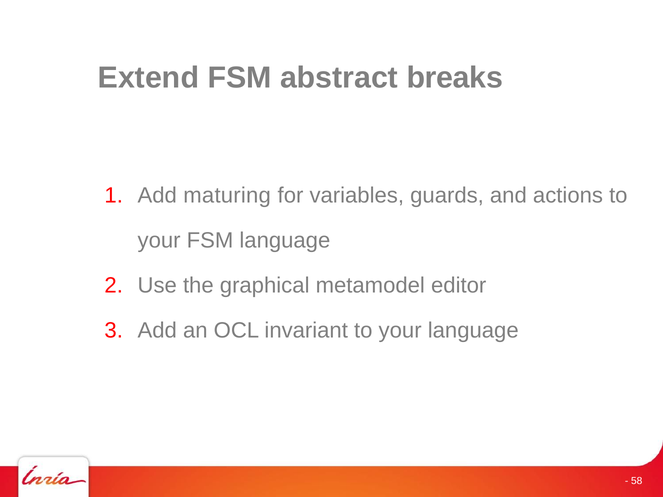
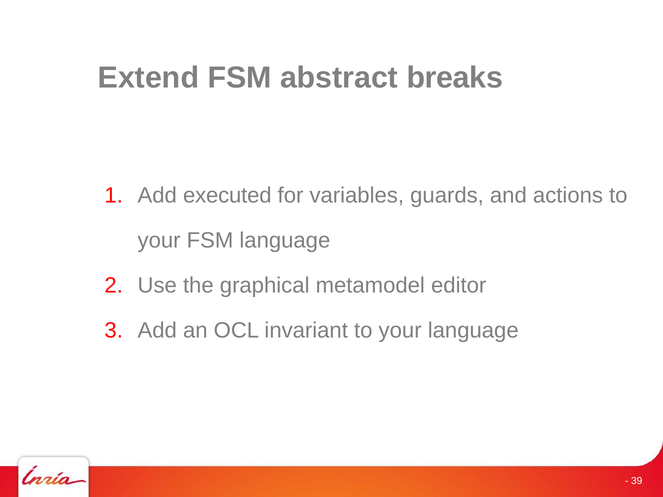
maturing: maturing -> executed (227, 195)
58: 58 -> 39 (637, 481)
